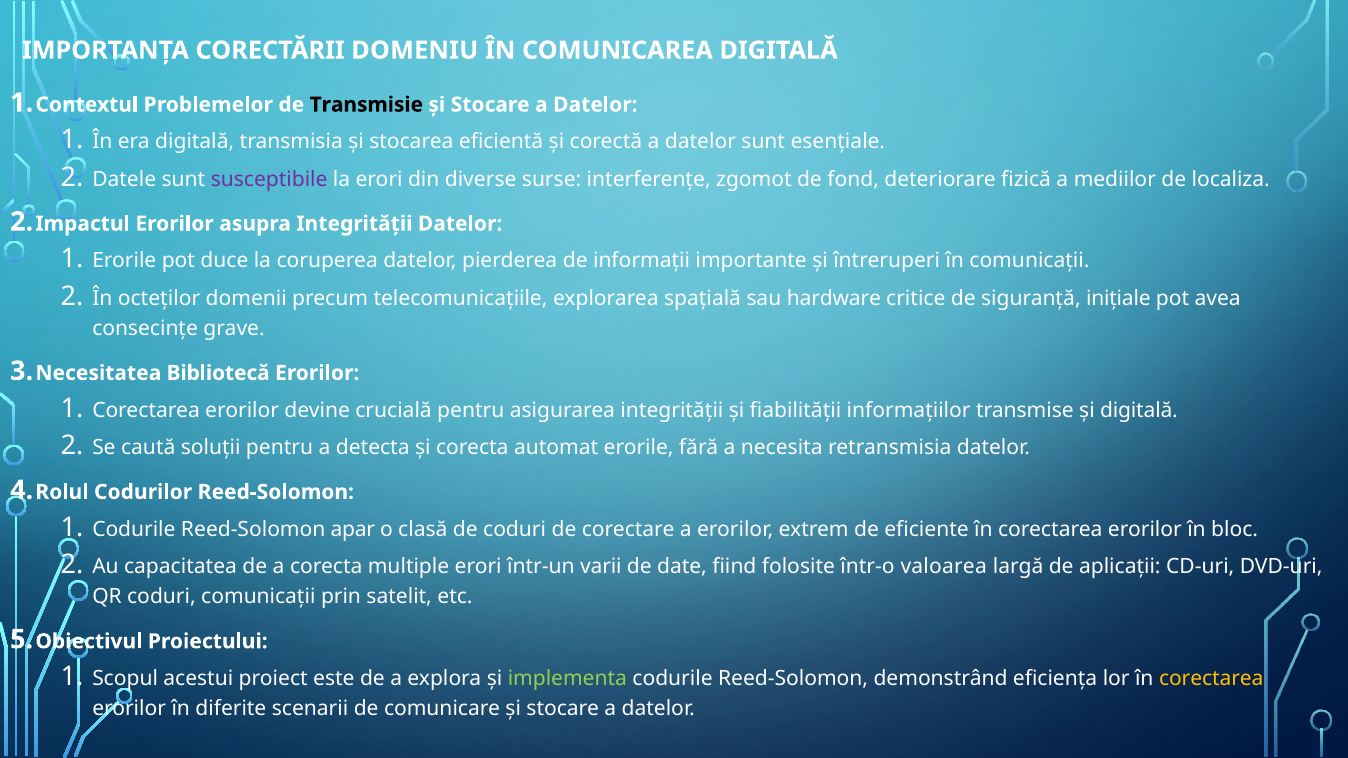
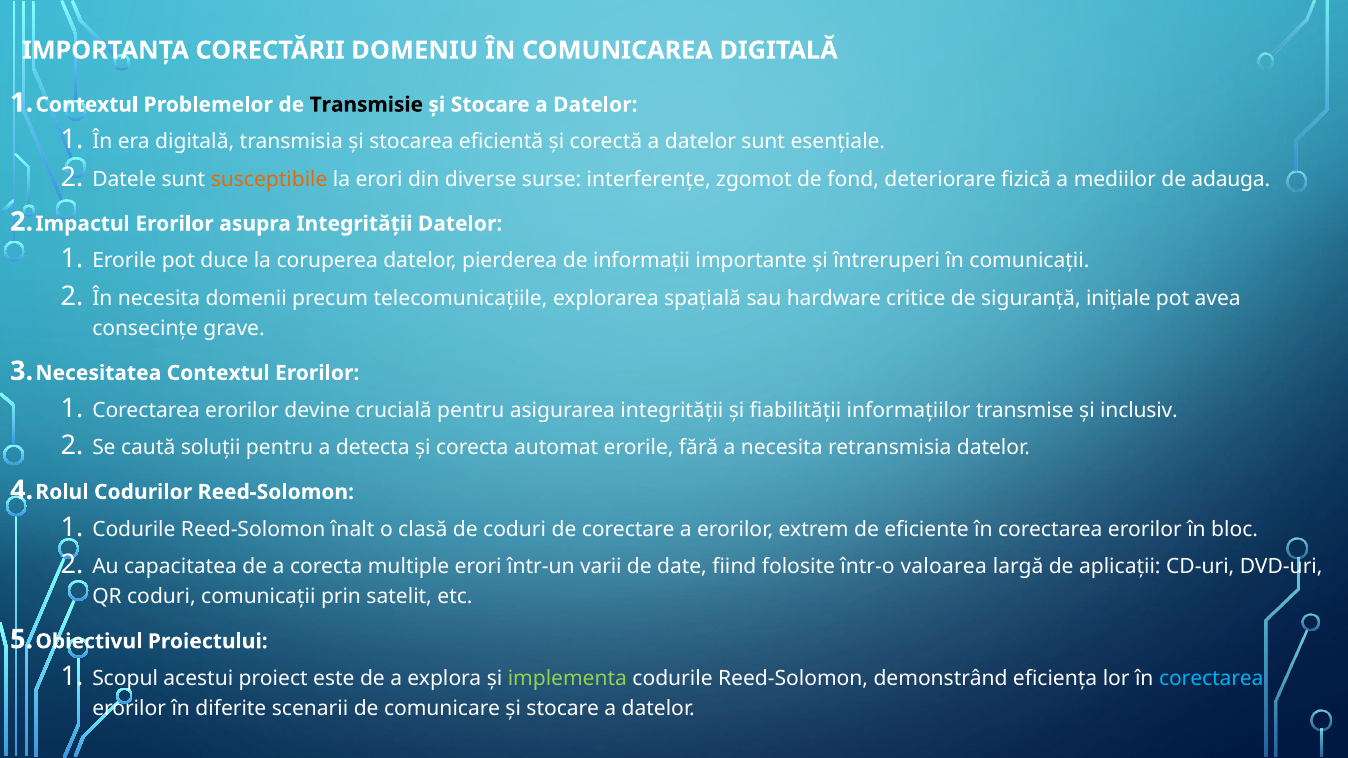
susceptibile colour: purple -> orange (269, 179)
localiza: localiza -> adauga (1231, 179)
În octeților: octeților -> necesita (159, 298)
Necesitatea Bibliotecă: Bibliotecă -> Contextul (218, 373)
și digitală: digitală -> inclusiv (1139, 410)
apar: apar -> înalt (353, 530)
corectarea colour: yellow -> light blue (1211, 679)
